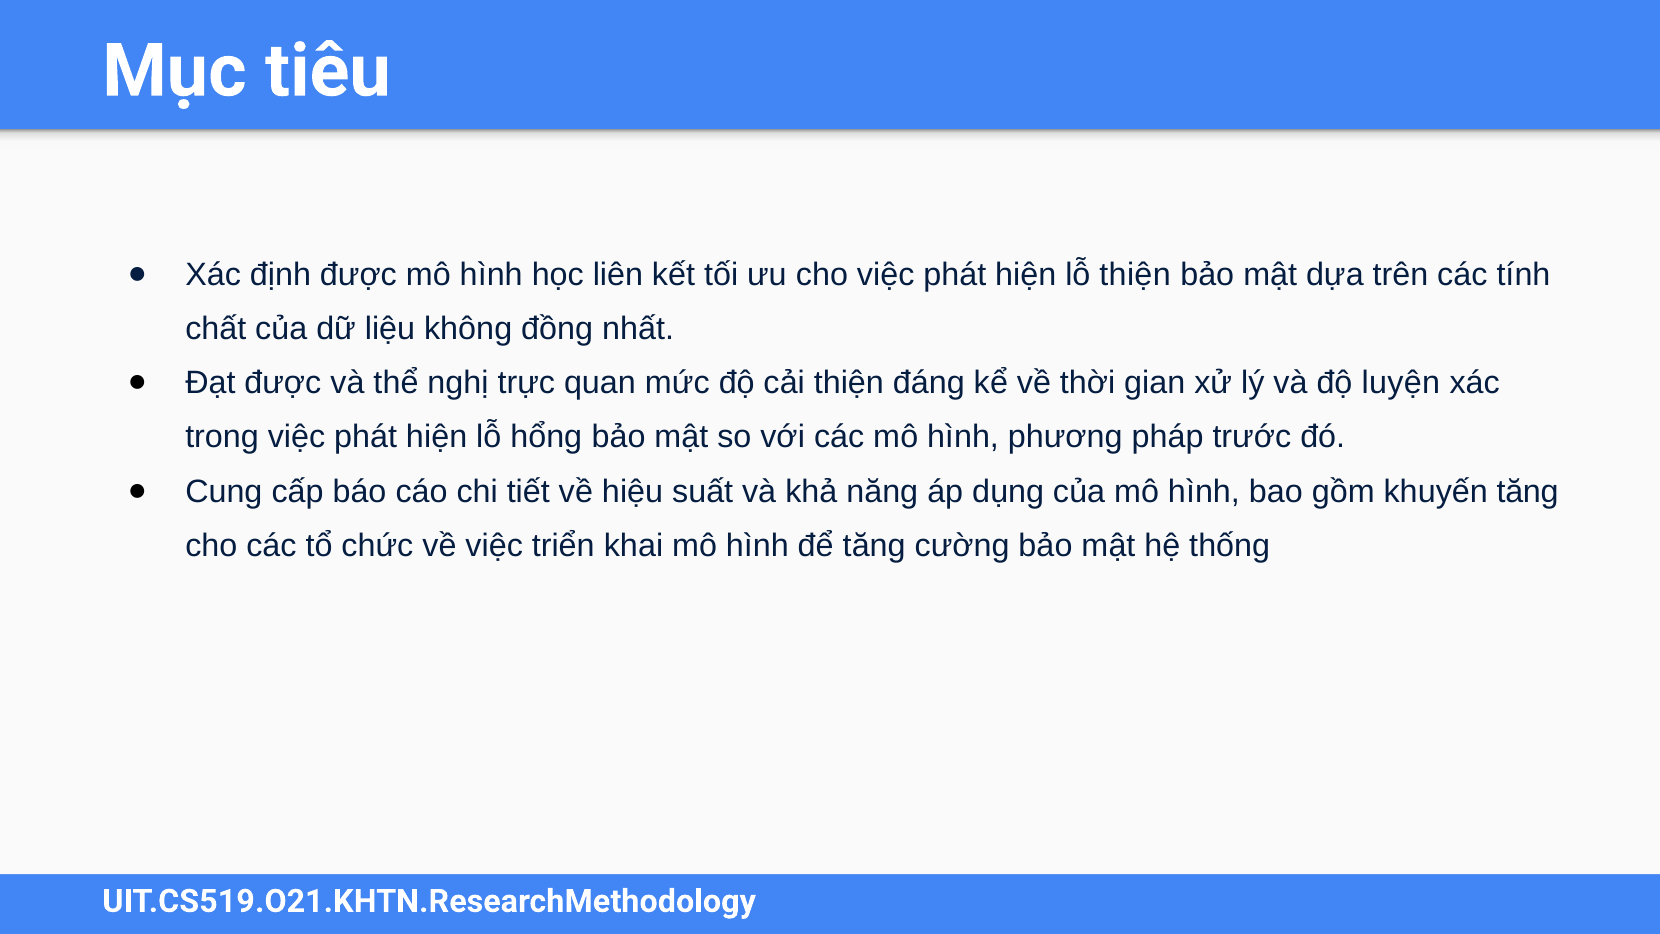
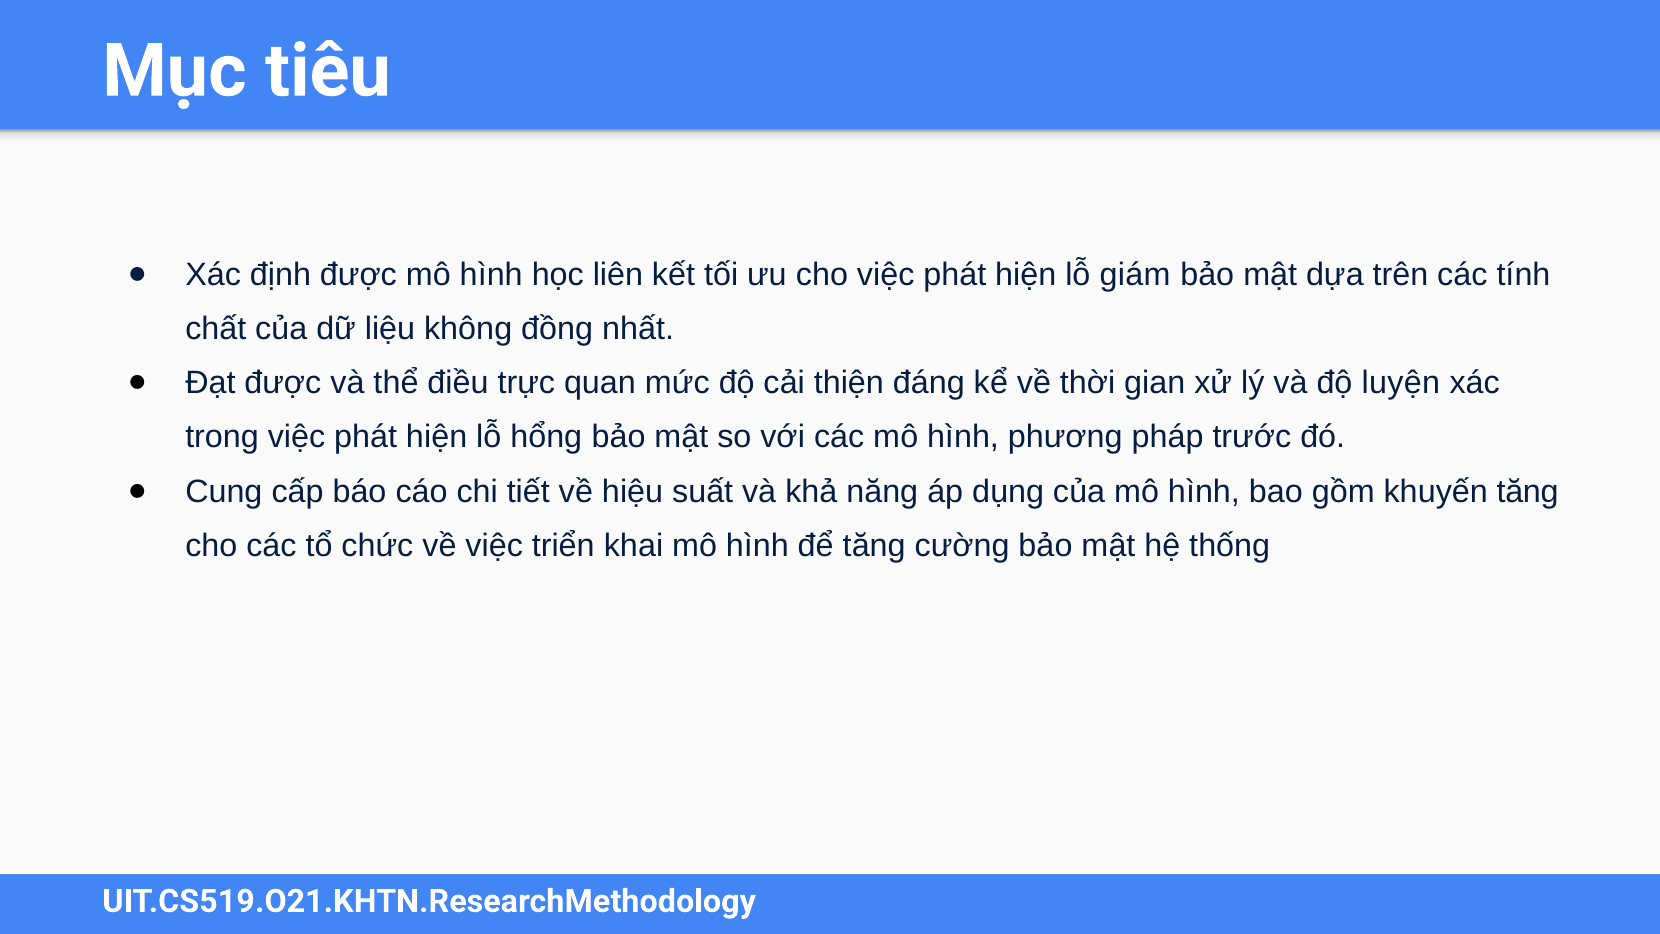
lỗ thiện: thiện -> giám (1135, 274)
nghị: nghị -> điều (458, 383)
